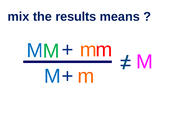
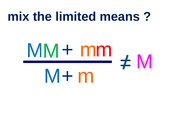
results: results -> limited (76, 17)
